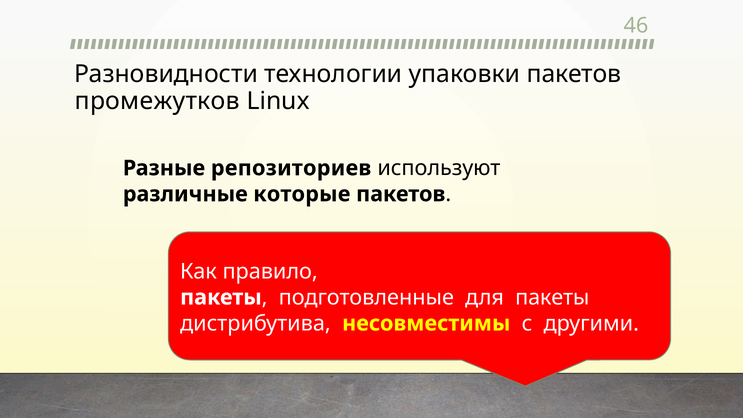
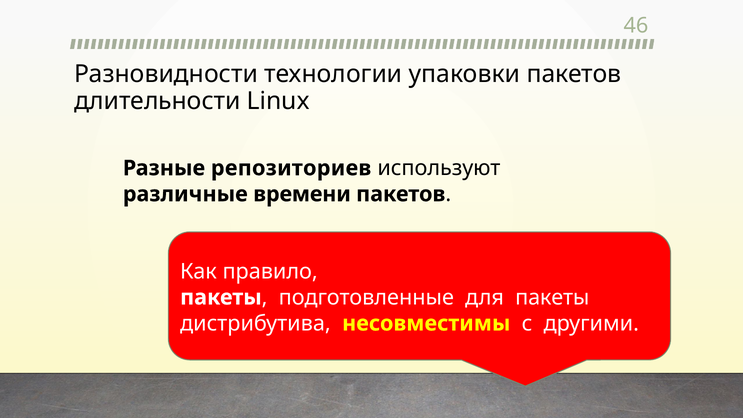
промежутков: промежутков -> длительности (157, 101)
которые: которые -> времени (302, 194)
